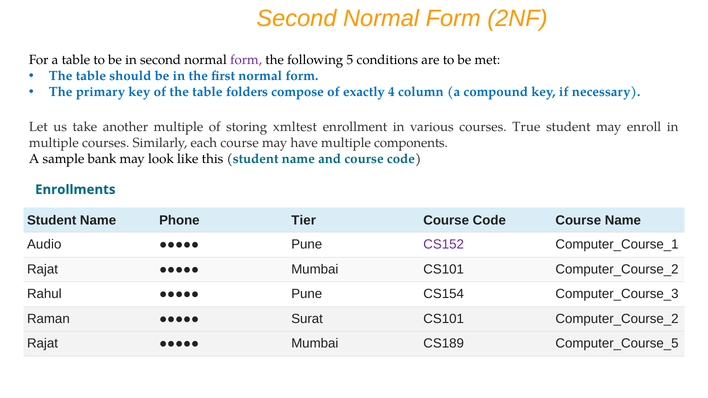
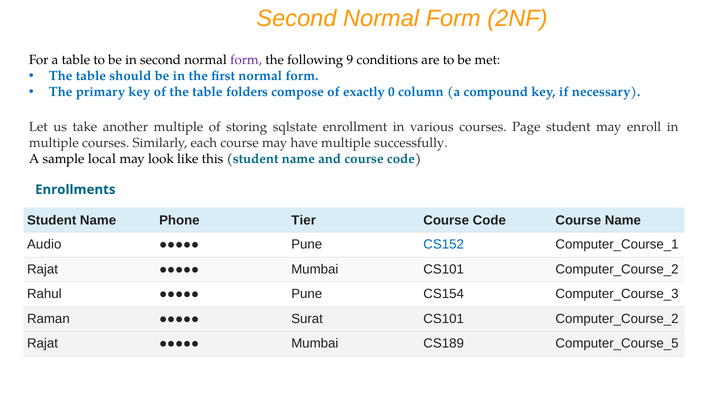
5: 5 -> 9 (350, 60)
4: 4 -> 0 (391, 92)
xmltest: xmltest -> sqlstate (295, 127)
True: True -> Page (526, 127)
components: components -> successfully (411, 143)
bank: bank -> local (102, 159)
CS152 colour: purple -> blue (444, 245)
